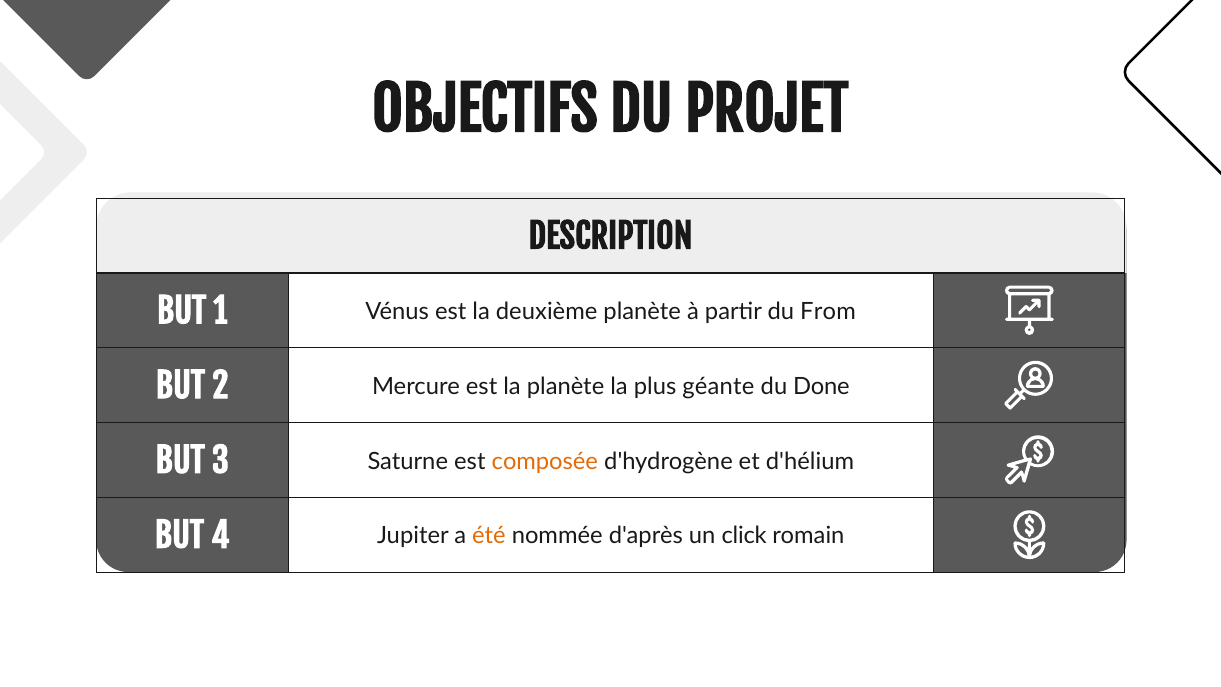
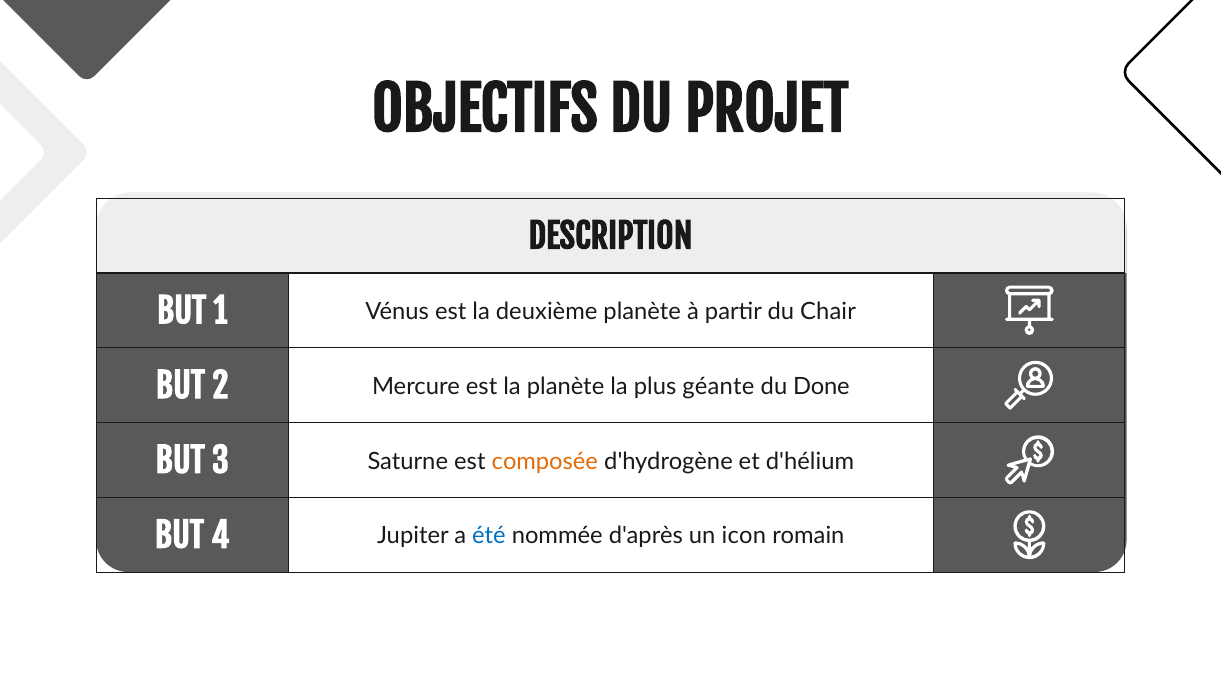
From: From -> Chair (828, 312)
été colour: orange -> blue (489, 536)
click: click -> icon (744, 536)
